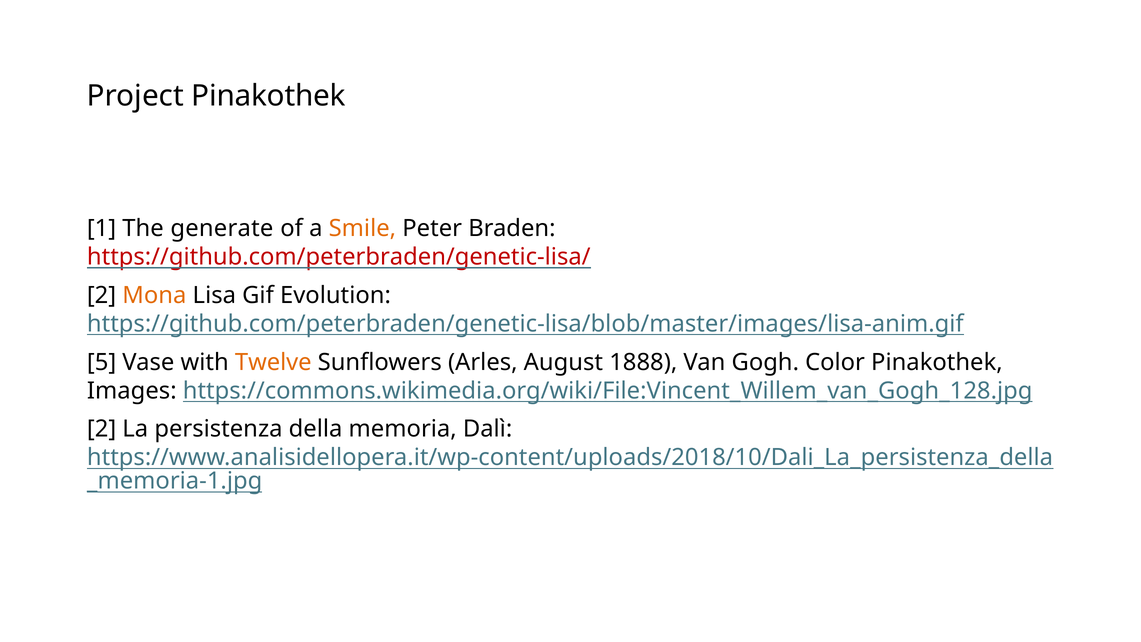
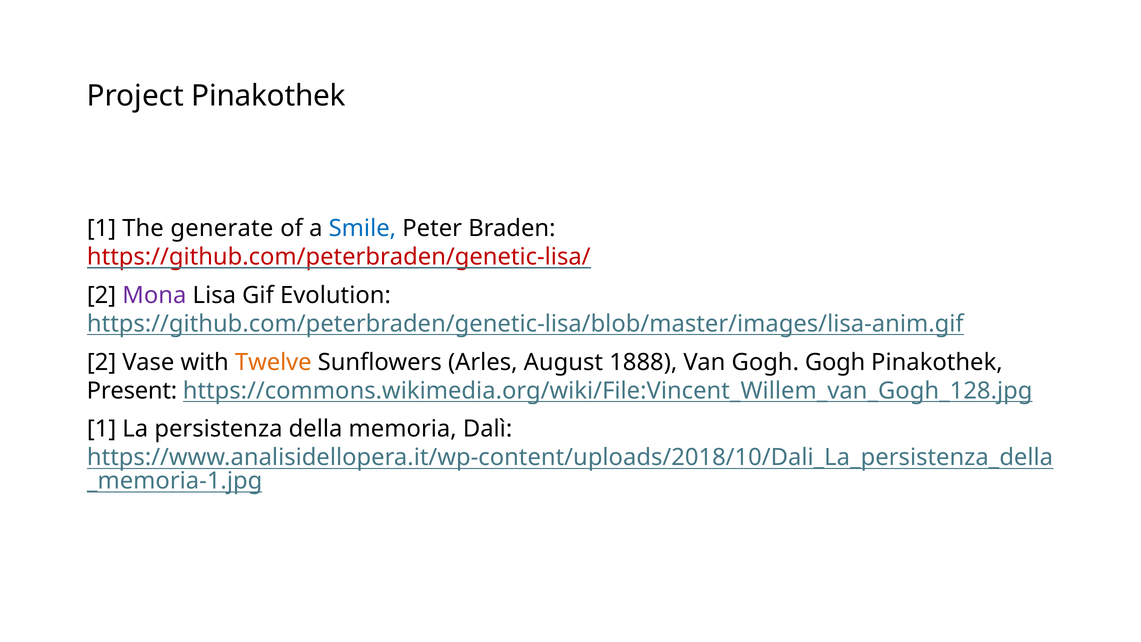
Smile colour: orange -> blue (362, 228)
Mona colour: orange -> purple (154, 295)
5: 5 -> 2 (102, 362)
Gogh Color: Color -> Gogh (835, 362)
Images: Images -> Present (132, 391)
2: 2 -> 1 (102, 429)
